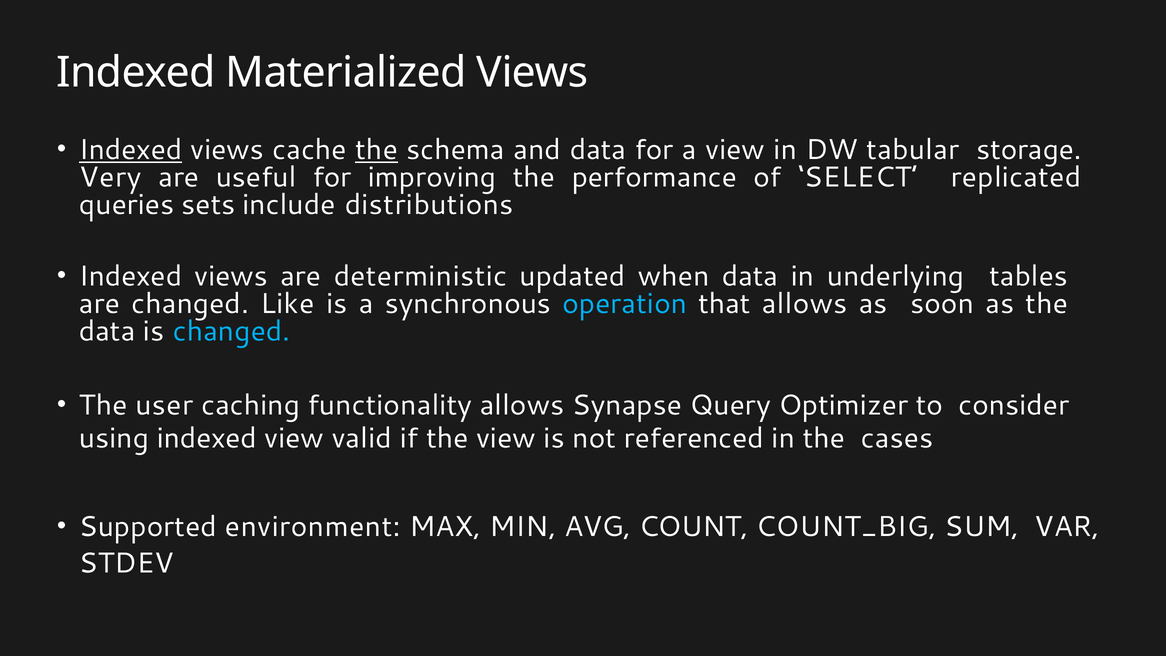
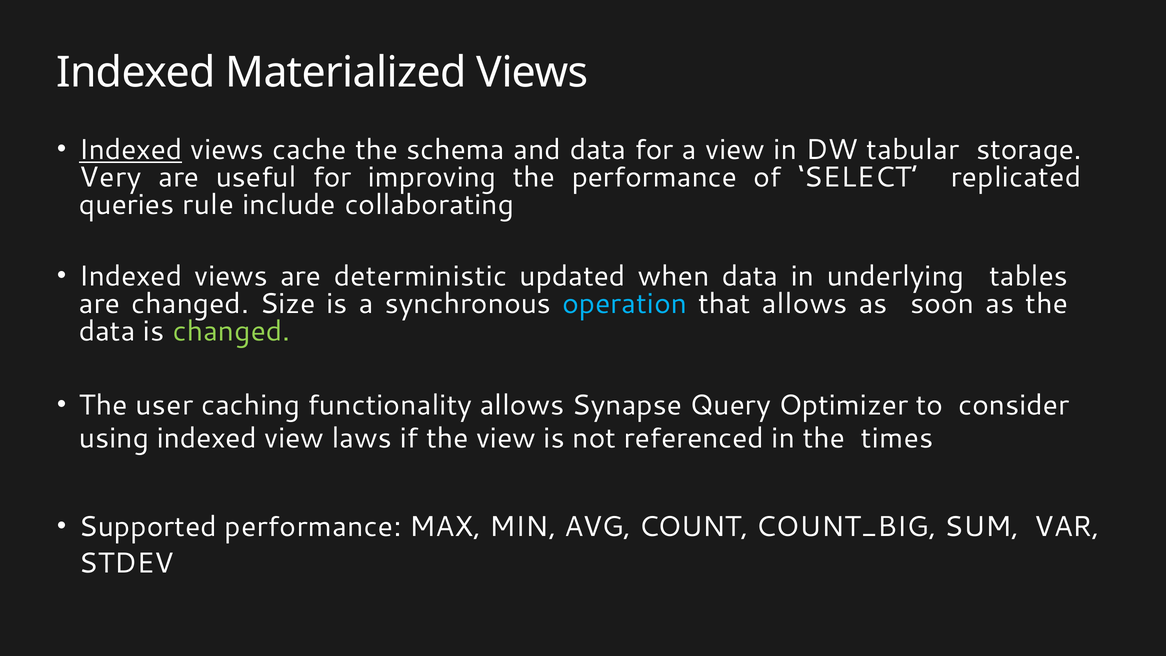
the underline: present -> none (377, 150)
sets: sets -> rule (208, 205)
distributions: distributions -> collaborating (429, 205)
Like: Like -> Size (288, 304)
changed colour: light blue -> light green (232, 331)
valid: valid -> laws (362, 438)
cases: cases -> times (897, 438)
Supported environment: environment -> performance (313, 527)
